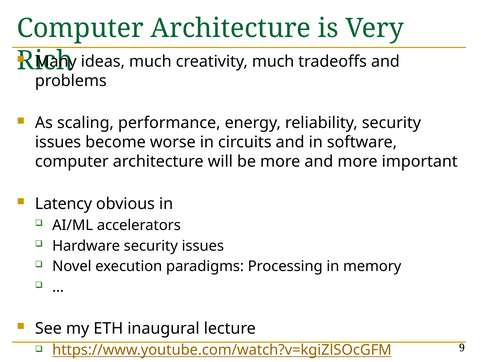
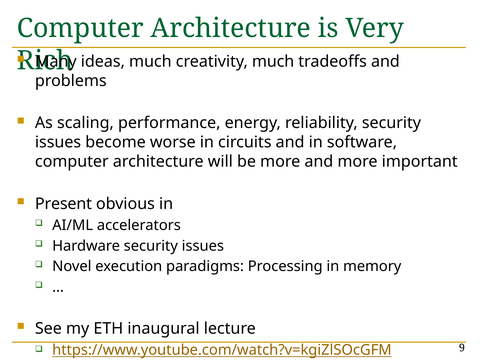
Latency: Latency -> Present (63, 204)
